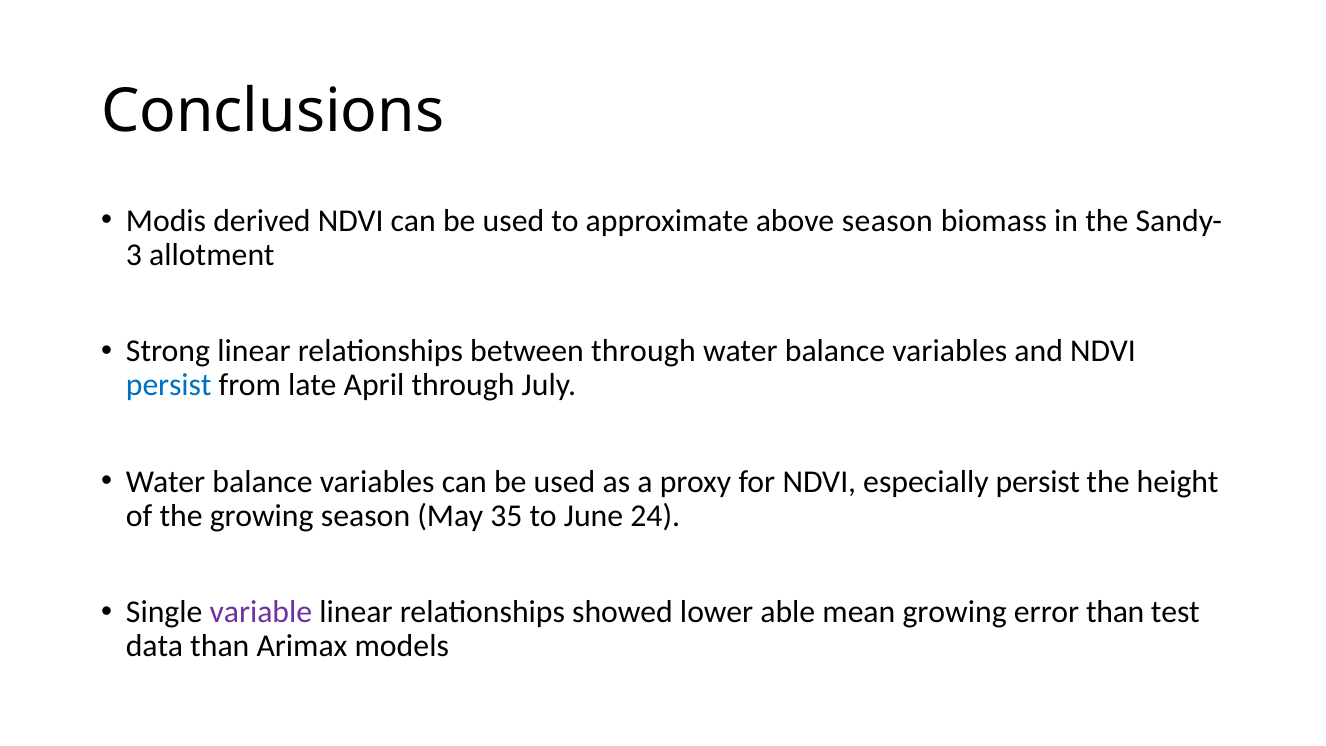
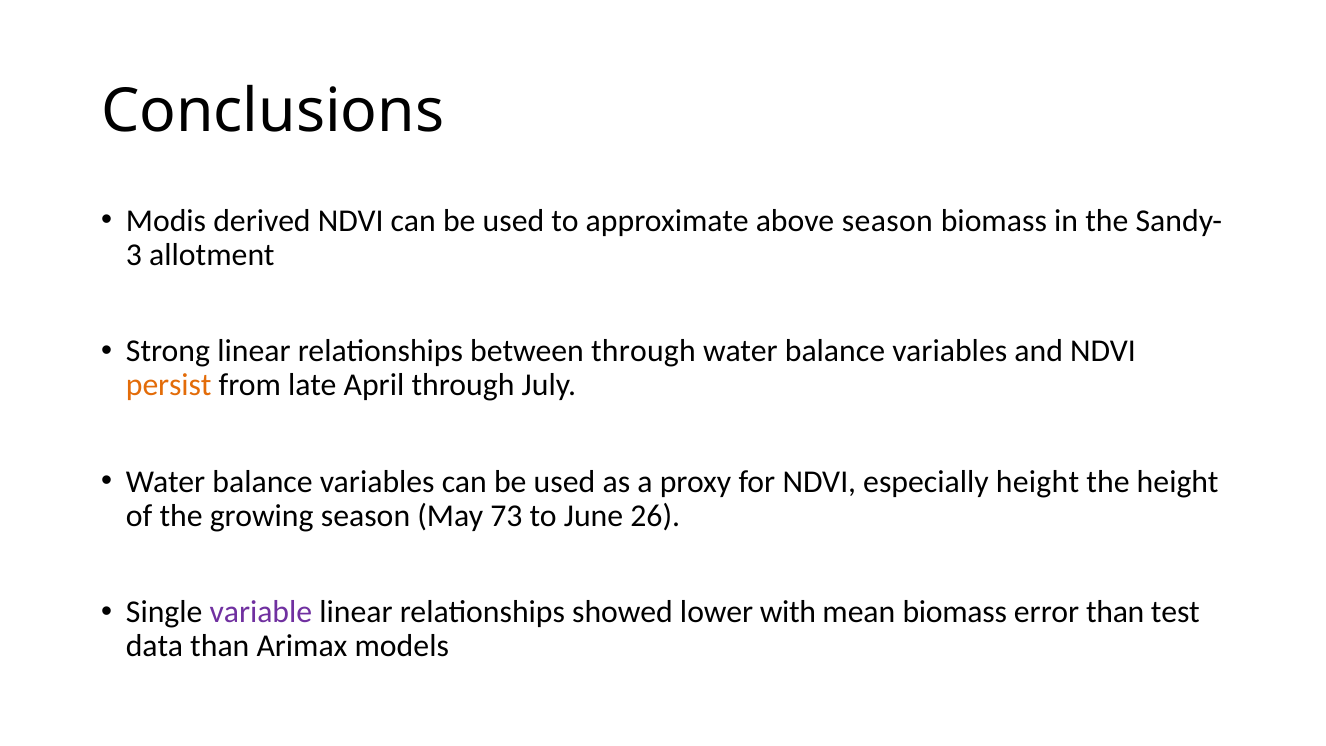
persist colour: blue -> orange (169, 385)
especially persist: persist -> height (1038, 481)
35: 35 -> 73 (506, 516)
24: 24 -> 26 (655, 516)
able: able -> with (788, 612)
mean growing: growing -> biomass (955, 612)
